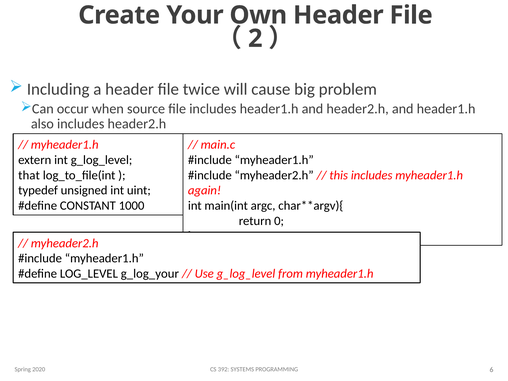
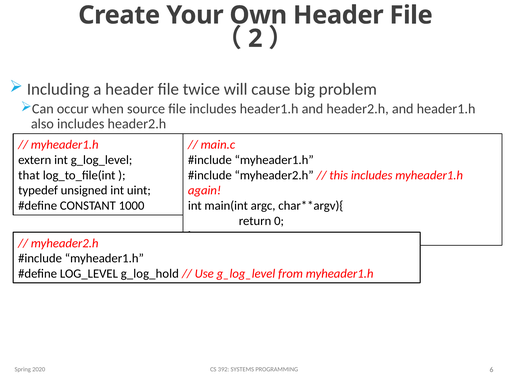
g_log_your: g_log_your -> g_log_hold (150, 274)
